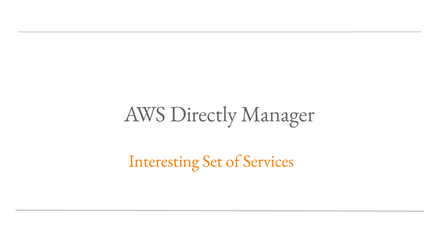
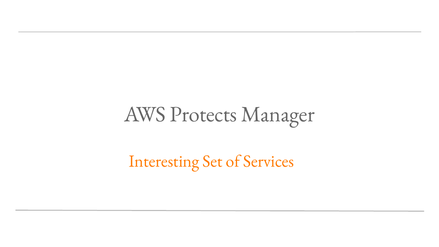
Directly: Directly -> Protects (204, 114)
